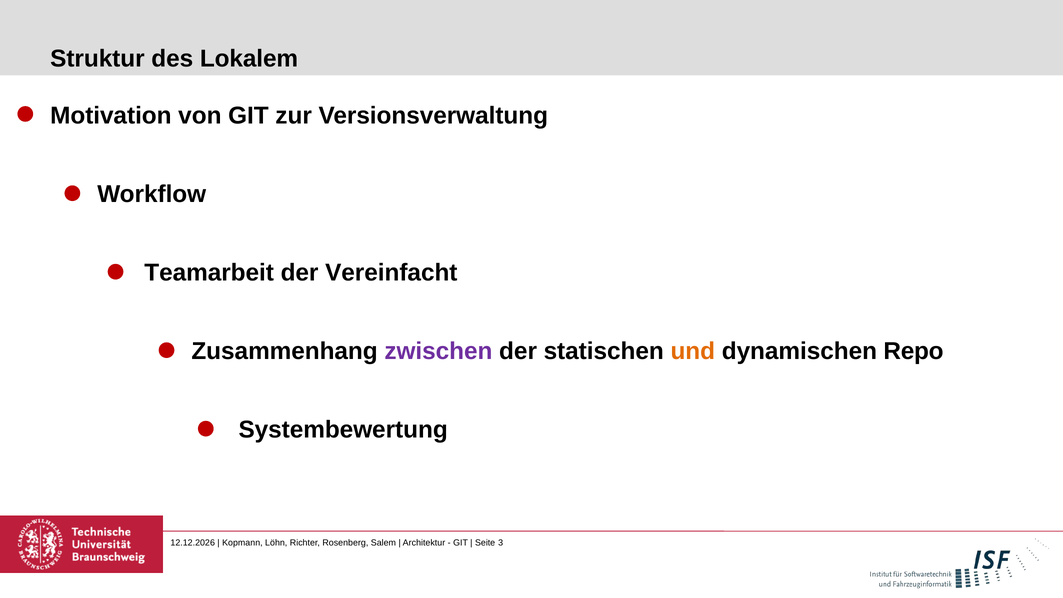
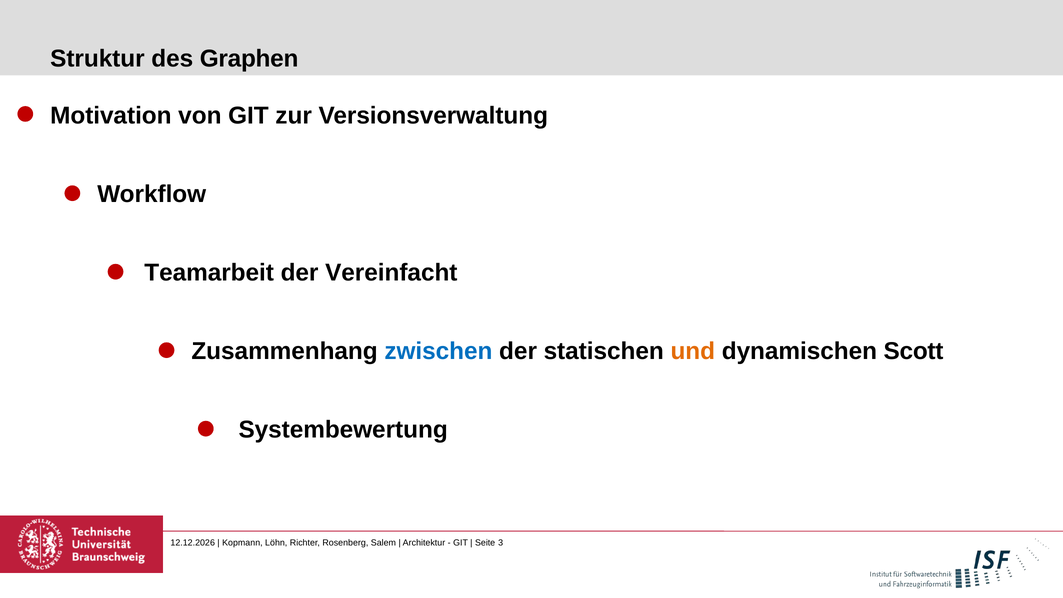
Lokalem: Lokalem -> Graphen (249, 59)
zwischen colour: purple -> blue (438, 351)
Repo: Repo -> Scott (914, 351)
